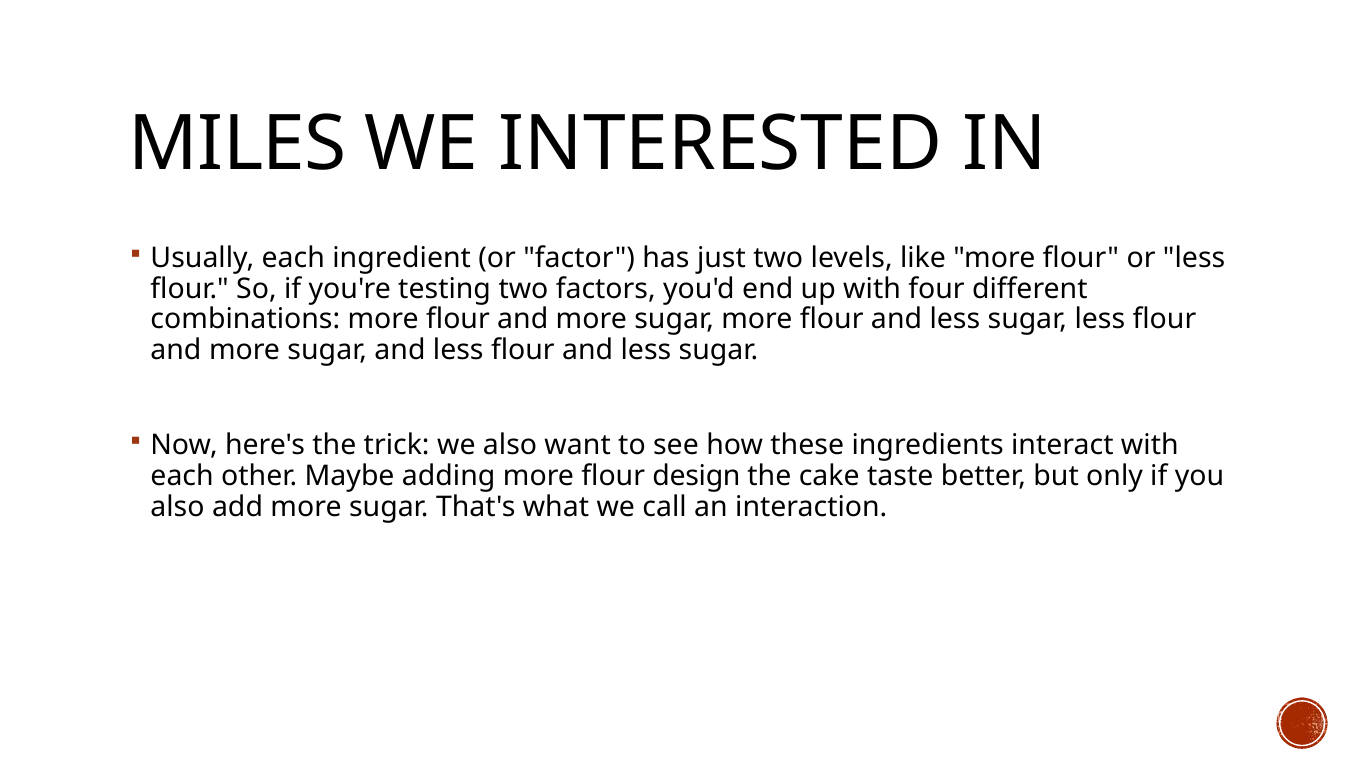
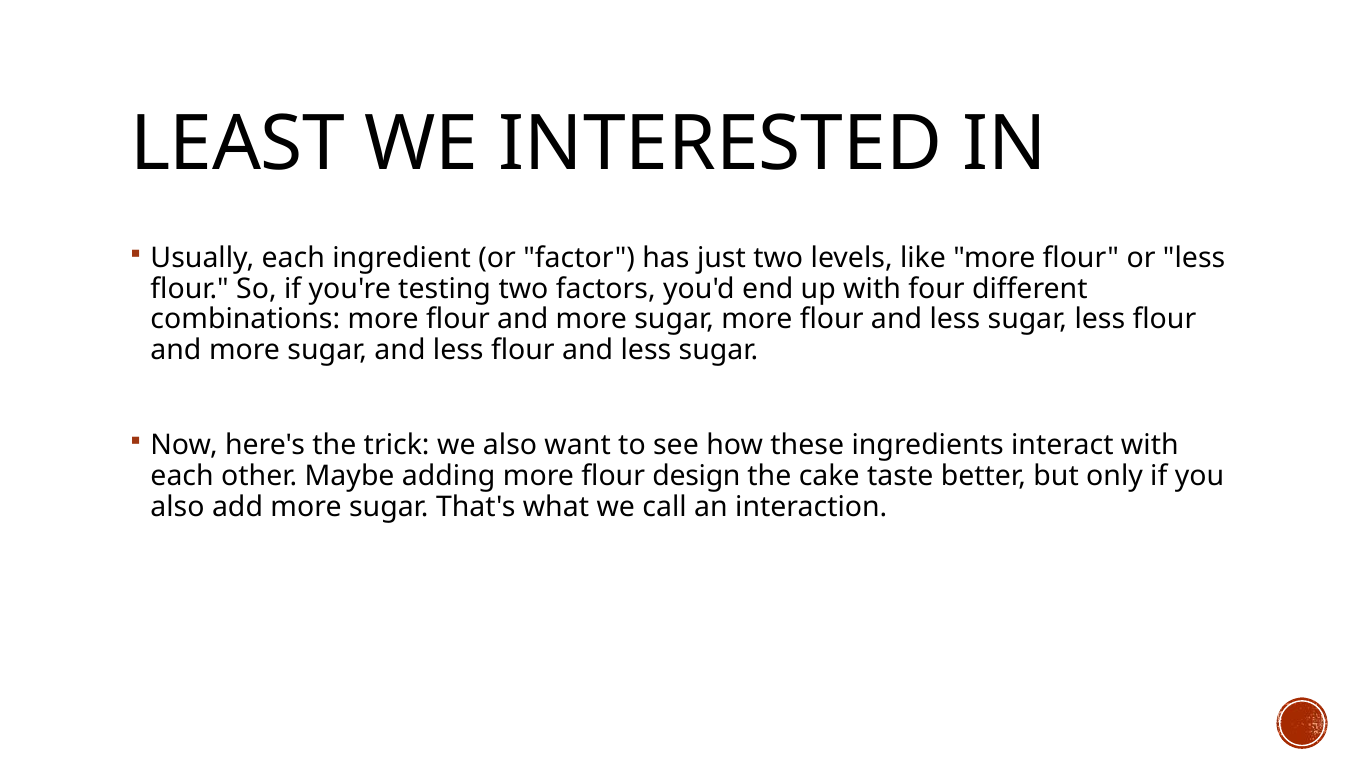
MILES: MILES -> LEAST (238, 144)
